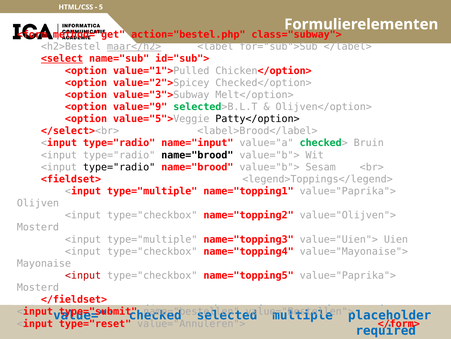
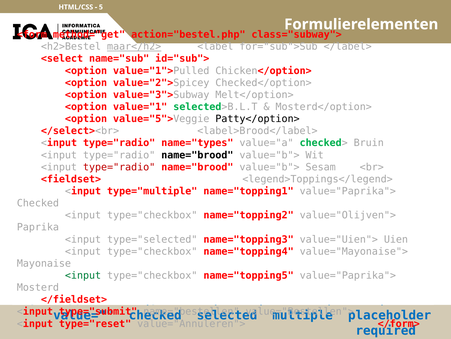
<select underline: present -> none (62, 59)
value="9: value="9 -> value="1 (140, 107)
Olijven</option>: Olijven</option> -> Mosterd</option> (324, 107)
name="input: name="input -> name="types (197, 143)
type="radio colour: black -> red (119, 167)
Olijven: Olijven -> Checked (38, 203)
Mosterd: Mosterd -> Paprika (38, 227)
type="multiple: type="multiple -> type="selected (152, 239)
<input colour: red -> green (83, 275)
